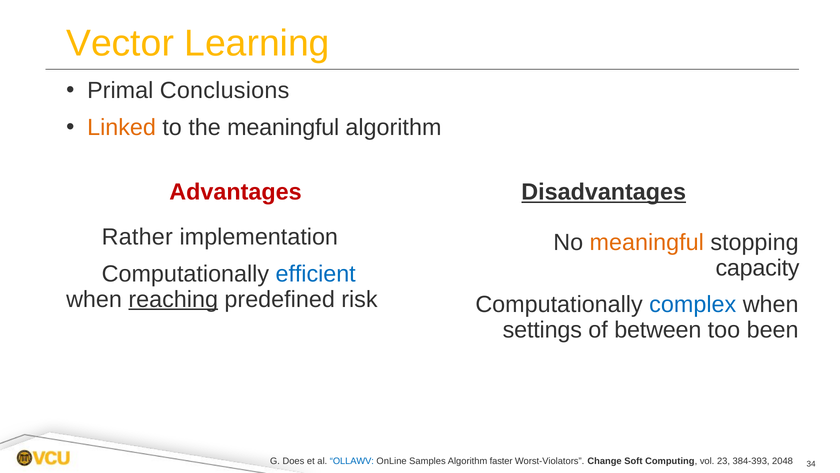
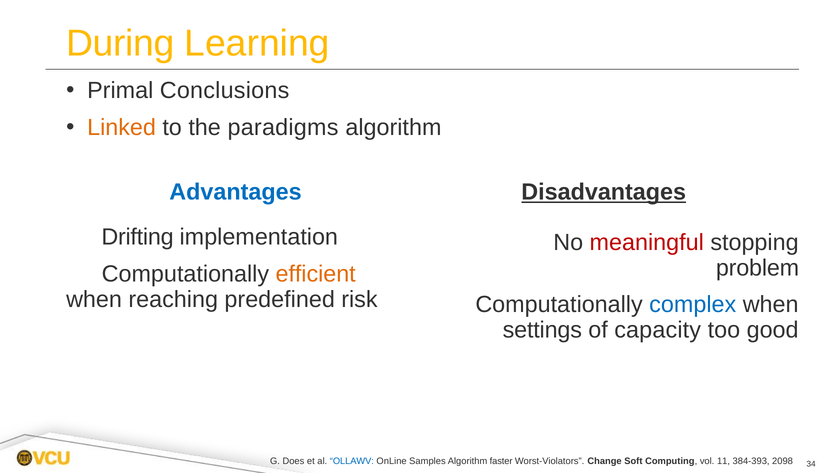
Vector: Vector -> During (120, 43)
the meaningful: meaningful -> paradigms (283, 127)
Advantages colour: red -> blue (235, 192)
Rather: Rather -> Drifting (138, 237)
meaningful colour: orange -> red (647, 242)
capacity: capacity -> problem (758, 268)
efficient colour: blue -> orange (316, 274)
reaching underline: present -> none (173, 299)
between: between -> capacity (658, 330)
been: been -> good (773, 330)
23: 23 -> 11 (724, 461)
2048: 2048 -> 2098 (783, 461)
